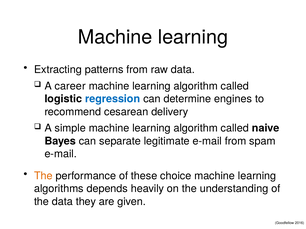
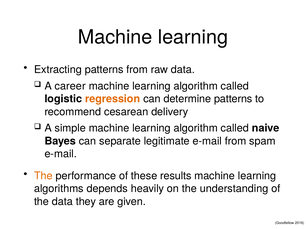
regression colour: blue -> orange (113, 99)
determine engines: engines -> patterns (233, 99)
choice: choice -> results (176, 176)
